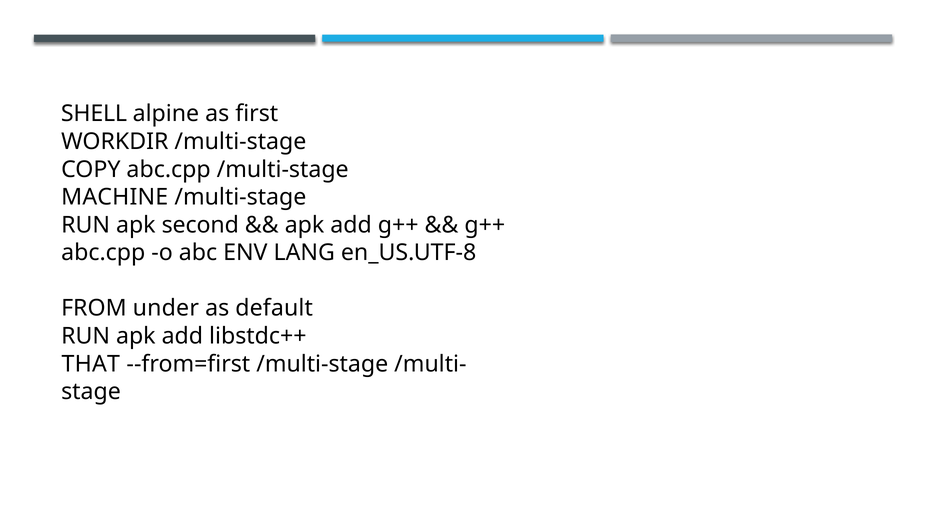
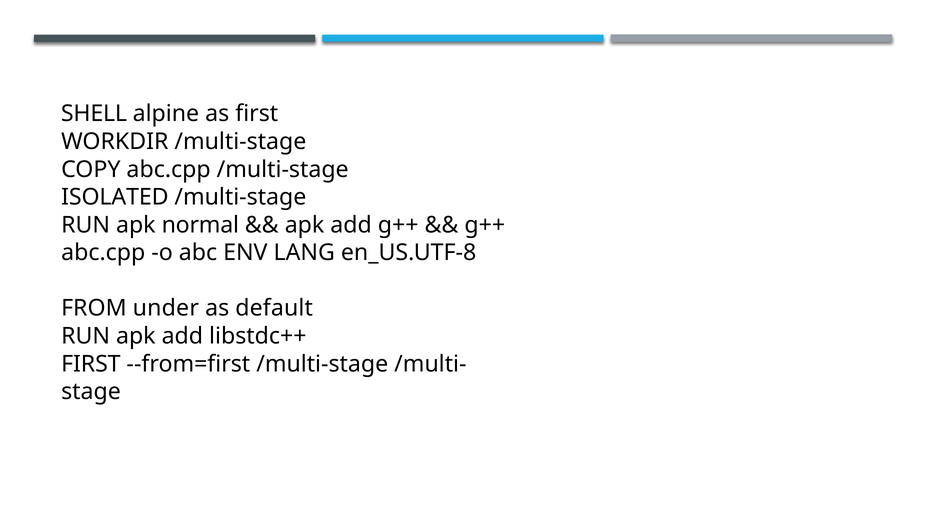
MACHINE: MACHINE -> ISOLATED (115, 197)
second: second -> normal (200, 225)
THAT: THAT -> FIRST (91, 364)
